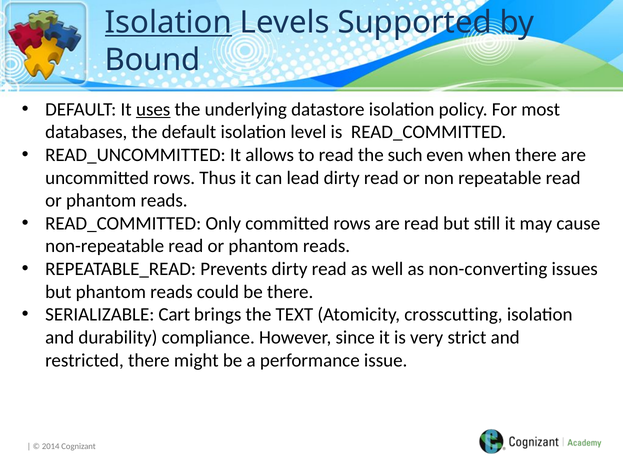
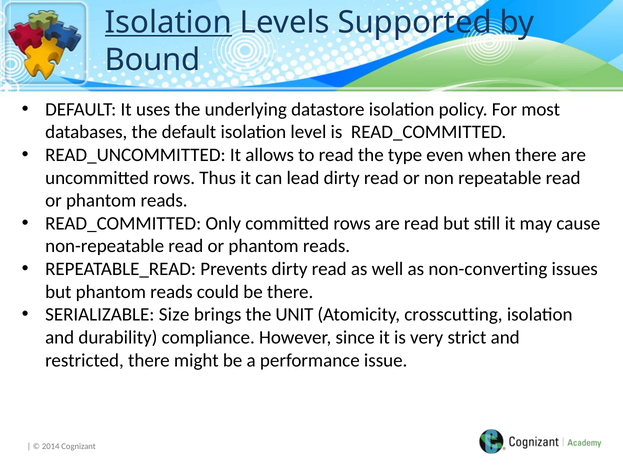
uses underline: present -> none (153, 109)
such: such -> type (405, 155)
Cart: Cart -> Size (174, 315)
TEXT: TEXT -> UNIT (294, 315)
